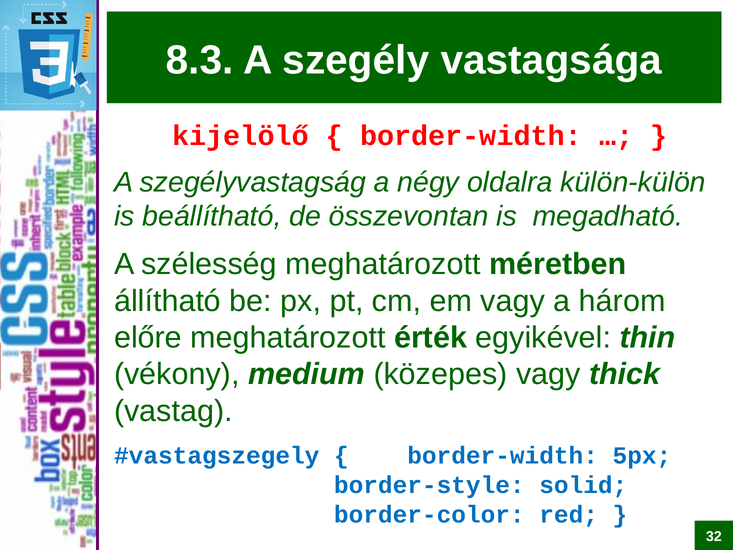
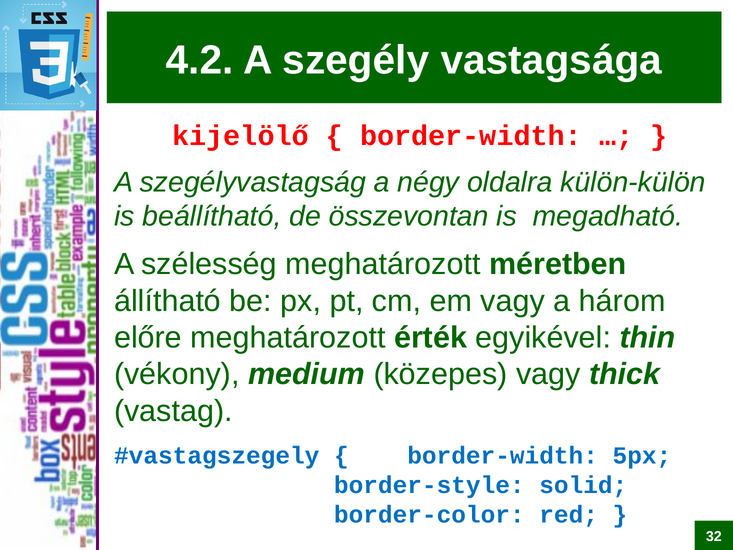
8.3: 8.3 -> 4.2 (200, 60)
